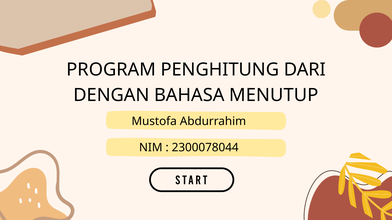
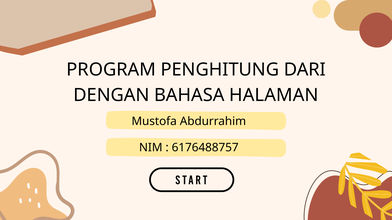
MENUTUP: MENUTUP -> HALAMAN (274, 95)
2300078044: 2300078044 -> 6176488757 (205, 148)
